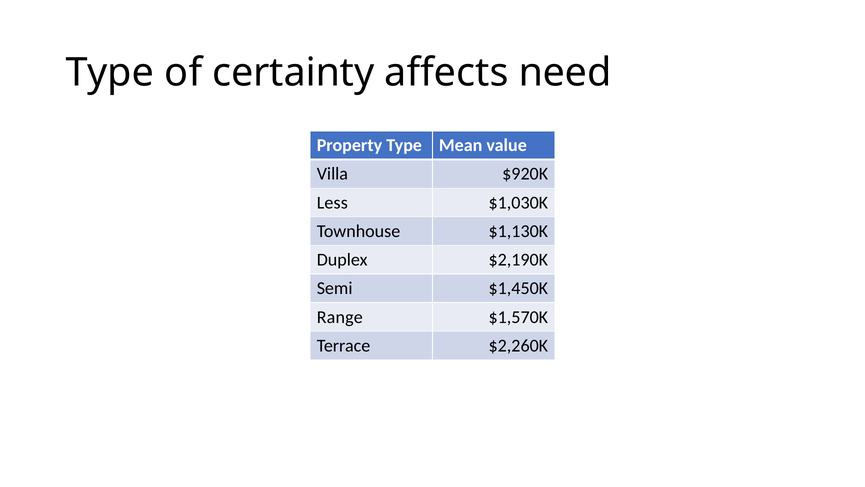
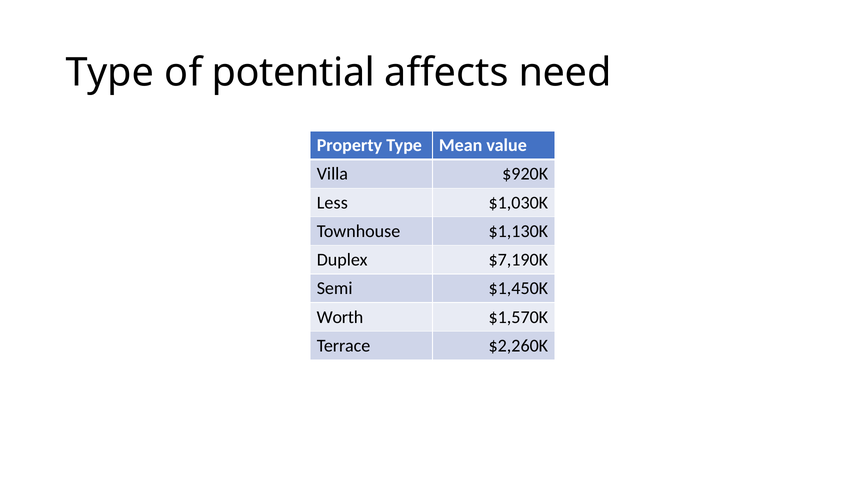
certainty: certainty -> potential (293, 73)
$2,190K: $2,190K -> $7,190K (518, 260)
Range: Range -> Worth (340, 317)
